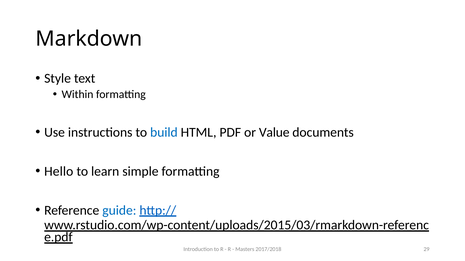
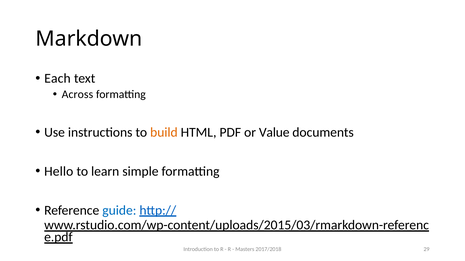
Style: Style -> Each (57, 79)
Within: Within -> Across (77, 95)
build colour: blue -> orange (164, 133)
